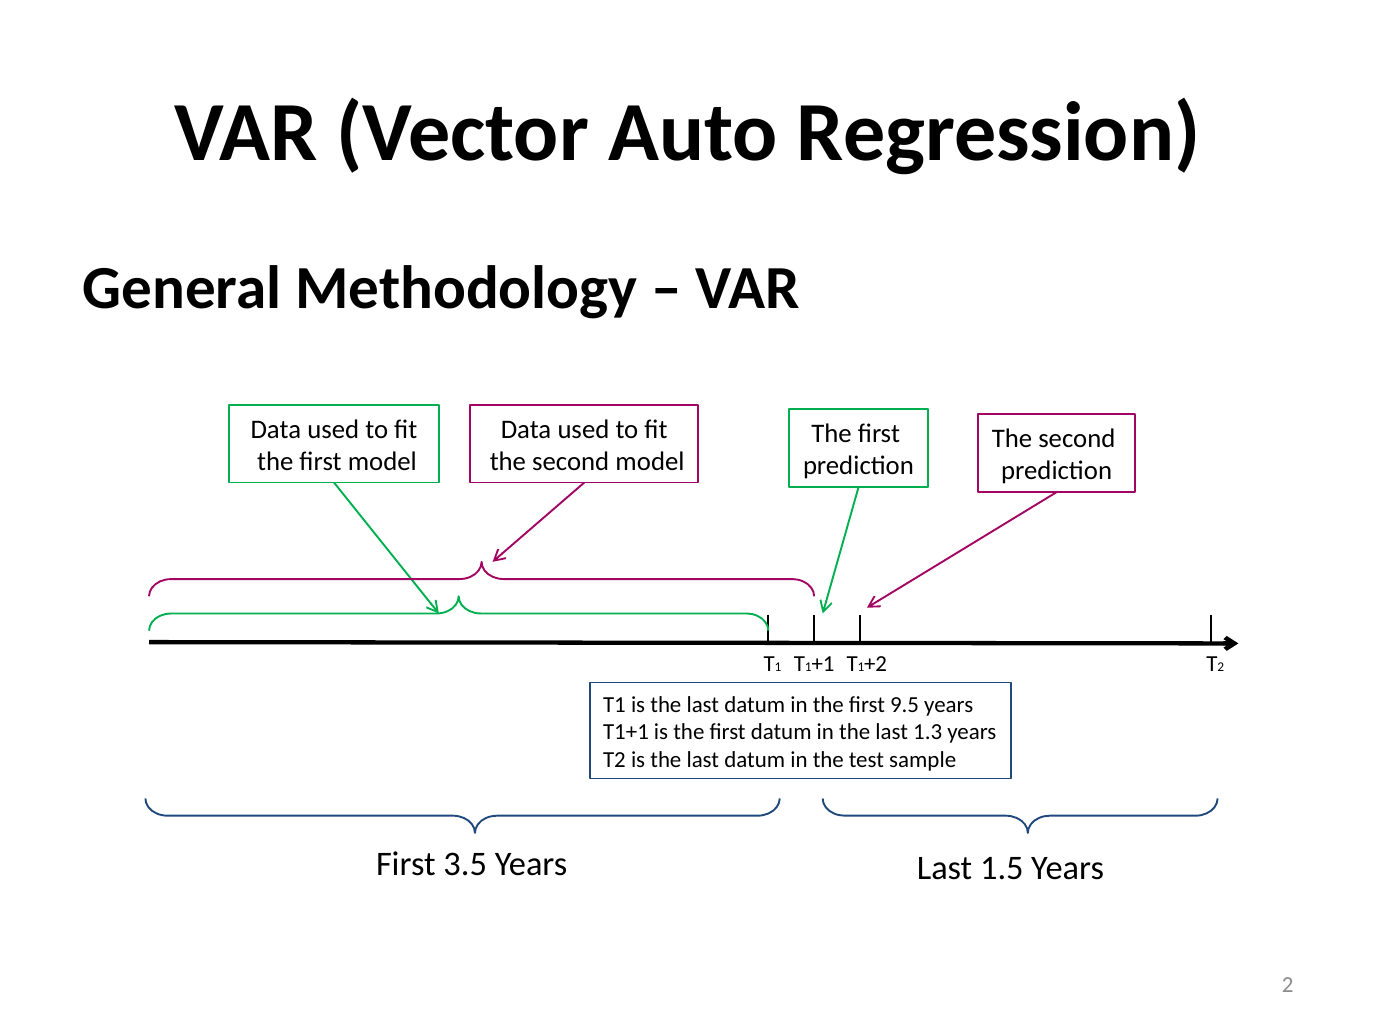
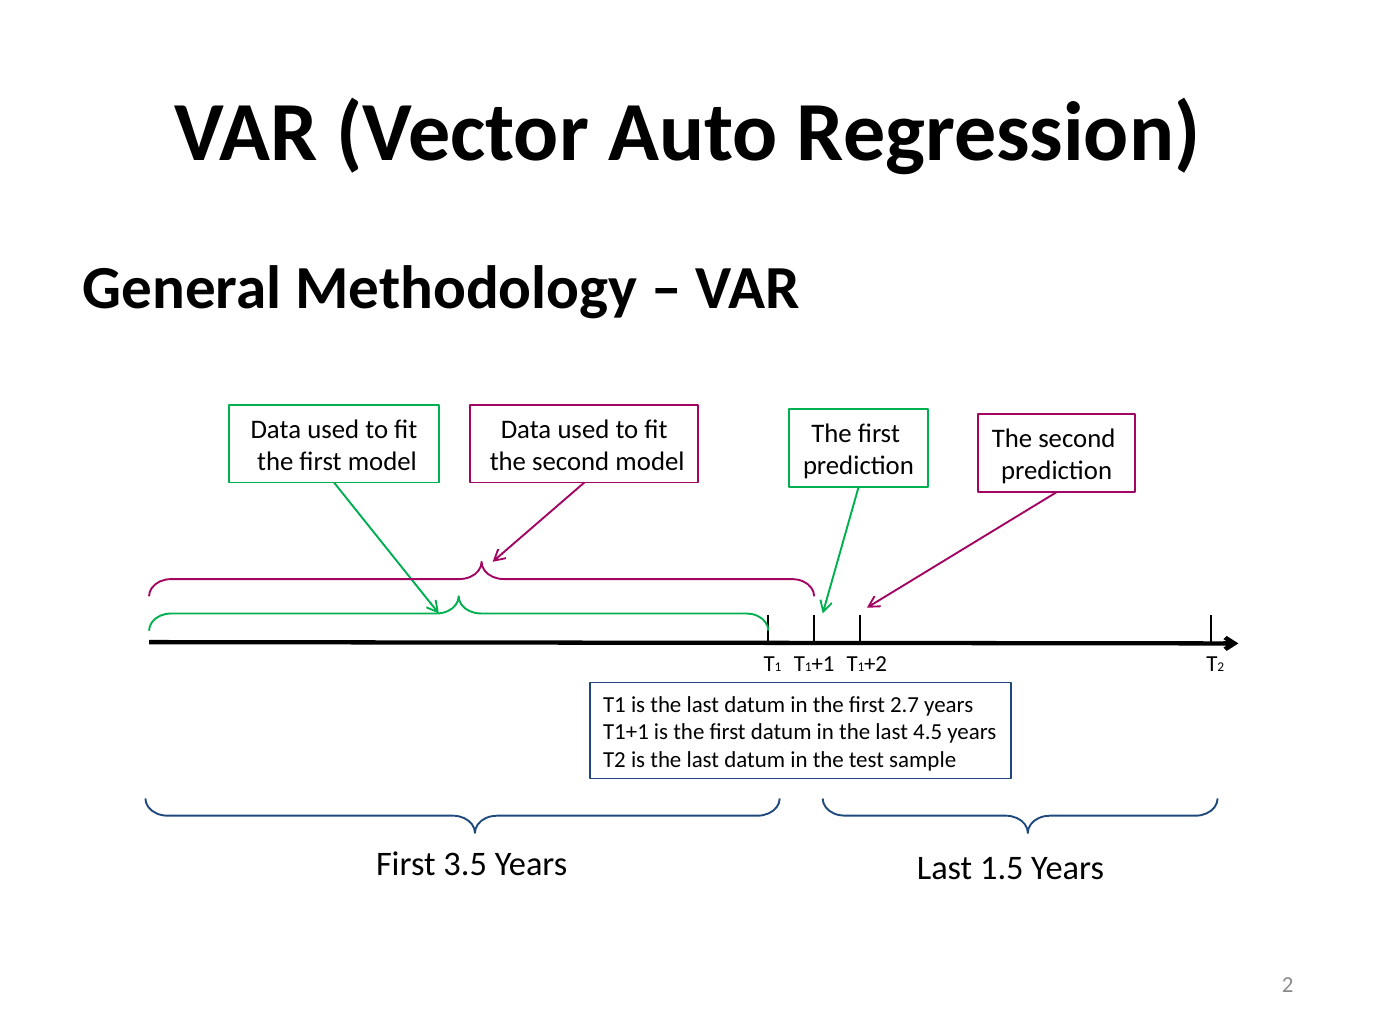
9.5: 9.5 -> 2.7 (905, 705)
1.3: 1.3 -> 4.5 (928, 732)
